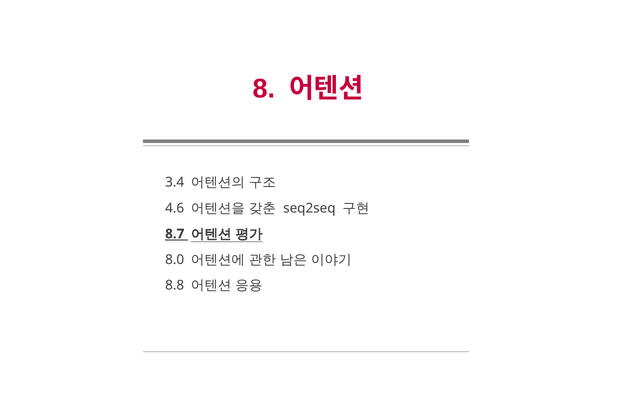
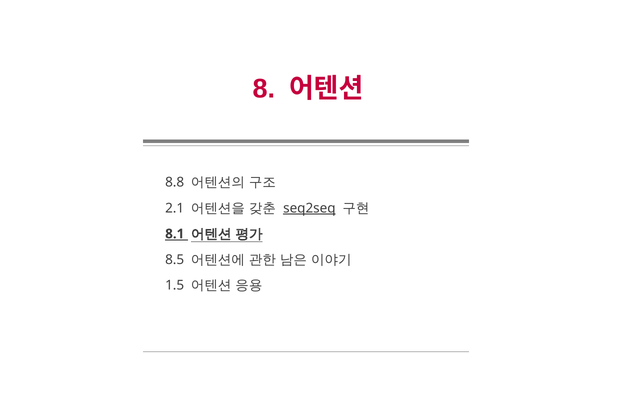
3.4: 3.4 -> 8.8 (175, 182)
4.6: 4.6 -> 2.1 (175, 208)
seq2seq underline: none -> present (309, 208)
8.7: 8.7 -> 8.1 (175, 234)
8.0: 8.0 -> 8.5 (175, 260)
8.8: 8.8 -> 1.5 (175, 286)
